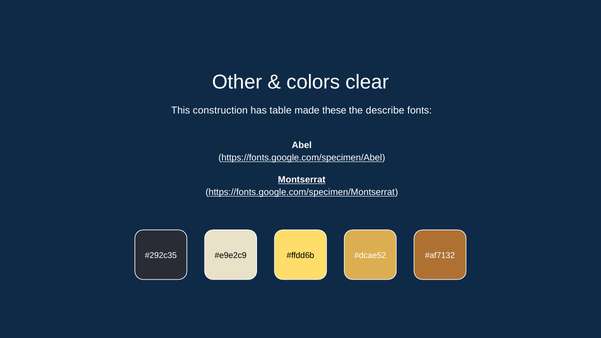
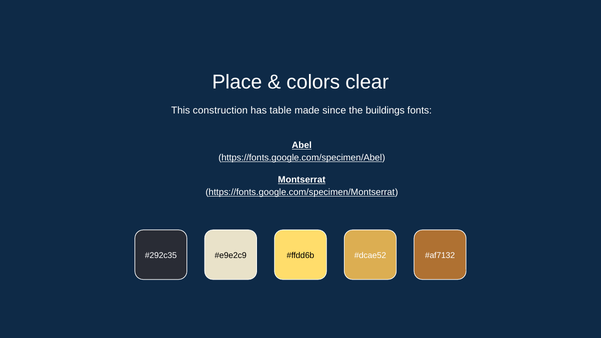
Other: Other -> Place (237, 82)
these: these -> since (334, 110)
describe: describe -> buildings (385, 110)
Abel underline: none -> present (302, 145)
